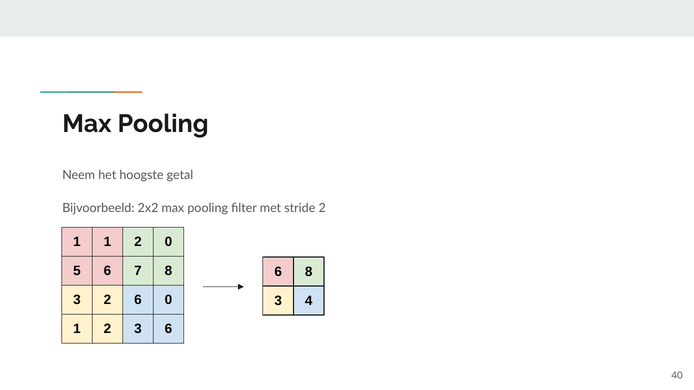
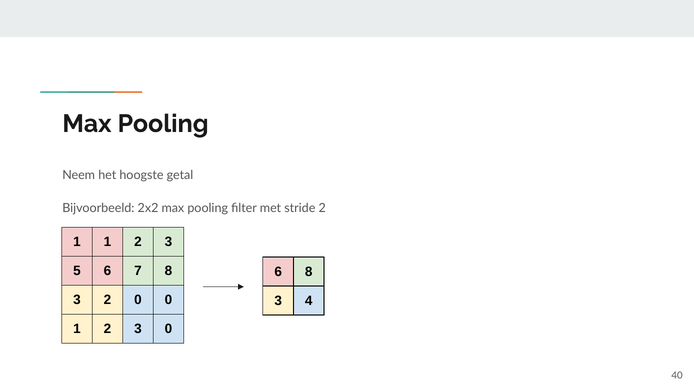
1 1 2 0: 0 -> 3 (168, 242)
2 6: 6 -> 0 (138, 300)
3 6: 6 -> 0 (168, 329)
